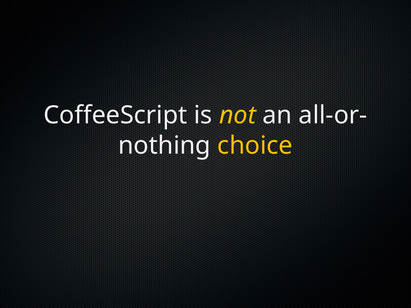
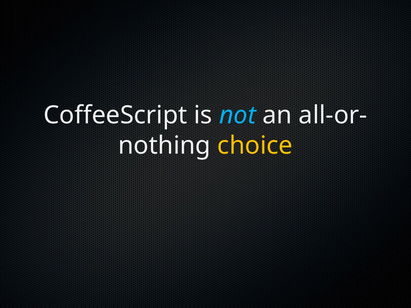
not colour: yellow -> light blue (238, 115)
